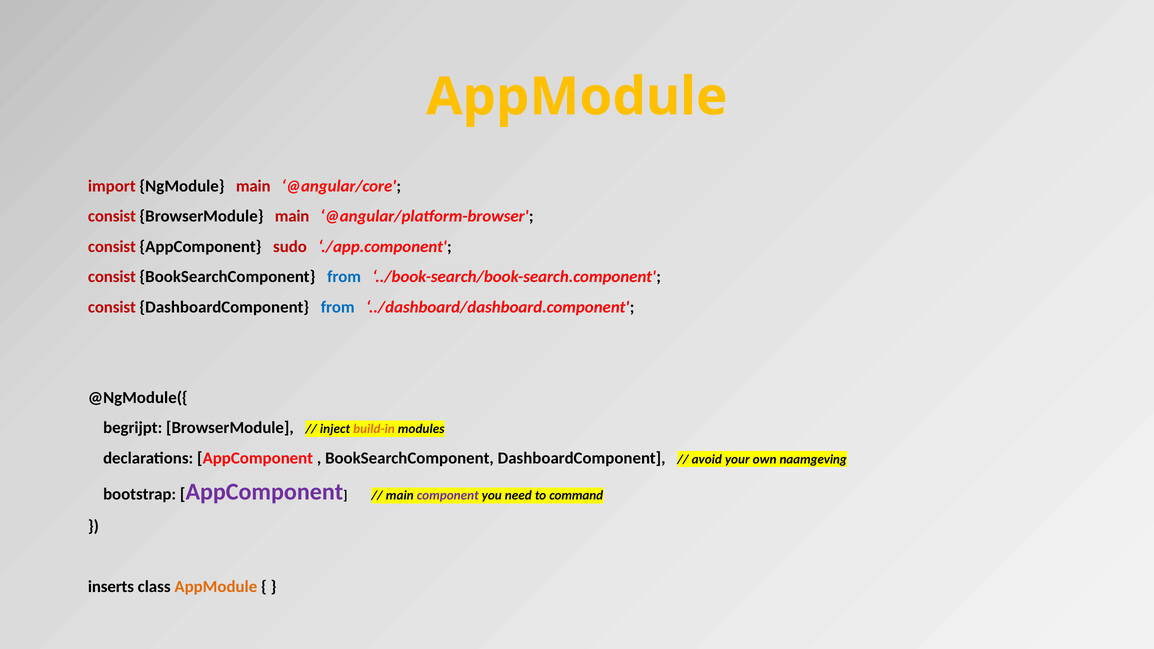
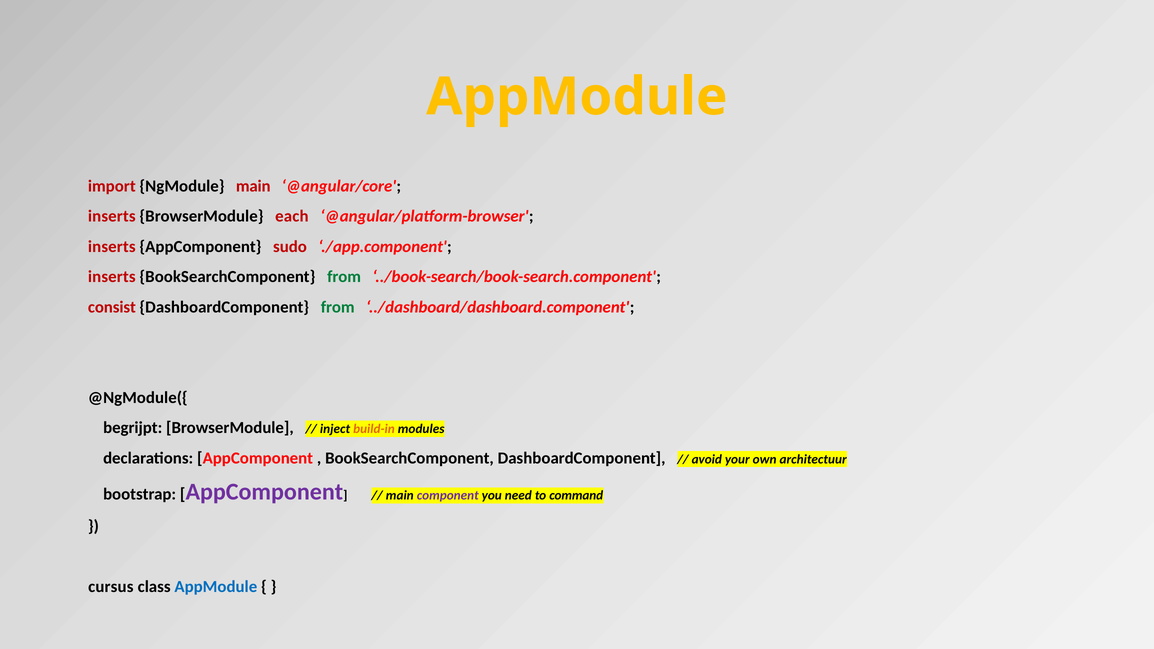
consist: consist -> inserts (112, 216)
BrowserModule main: main -> each (292, 216)
consist: consist -> inserts (112, 247)
consist: consist -> inserts (112, 277)
from colour: blue -> green (344, 277)
from colour: blue -> green (338, 307)
naamgeving: naamgeving -> architectuur (813, 459)
inserts: inserts -> cursus (111, 587)
AppModule colour: orange -> blue (216, 587)
